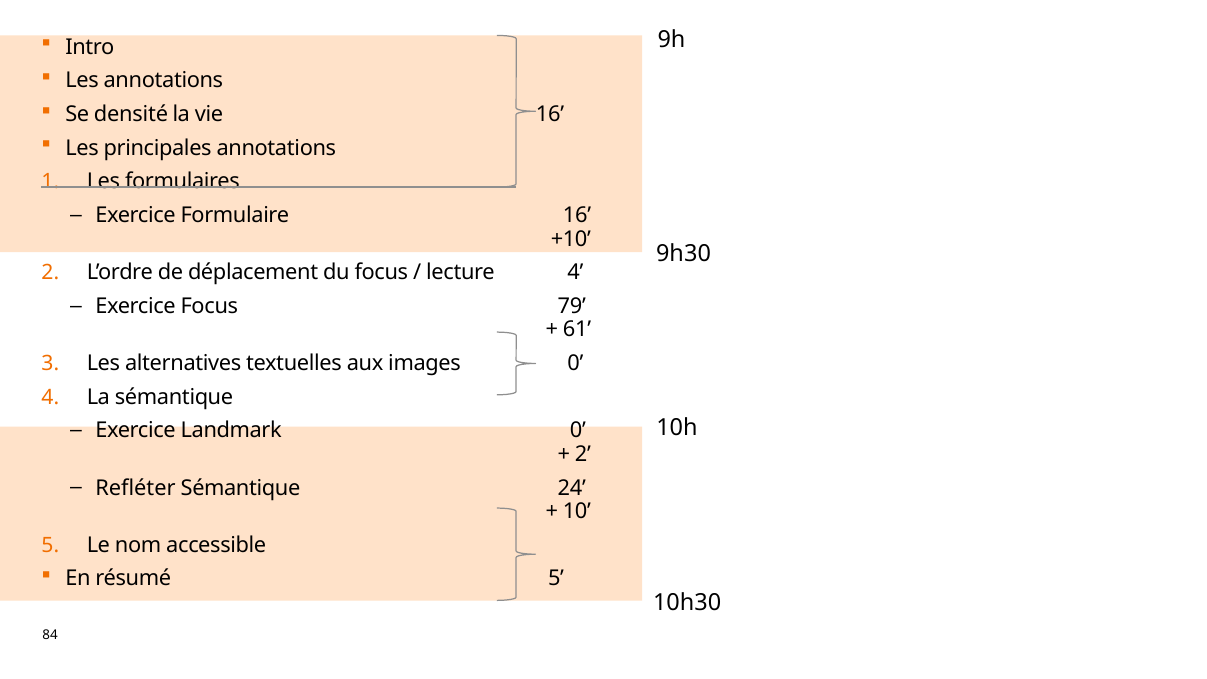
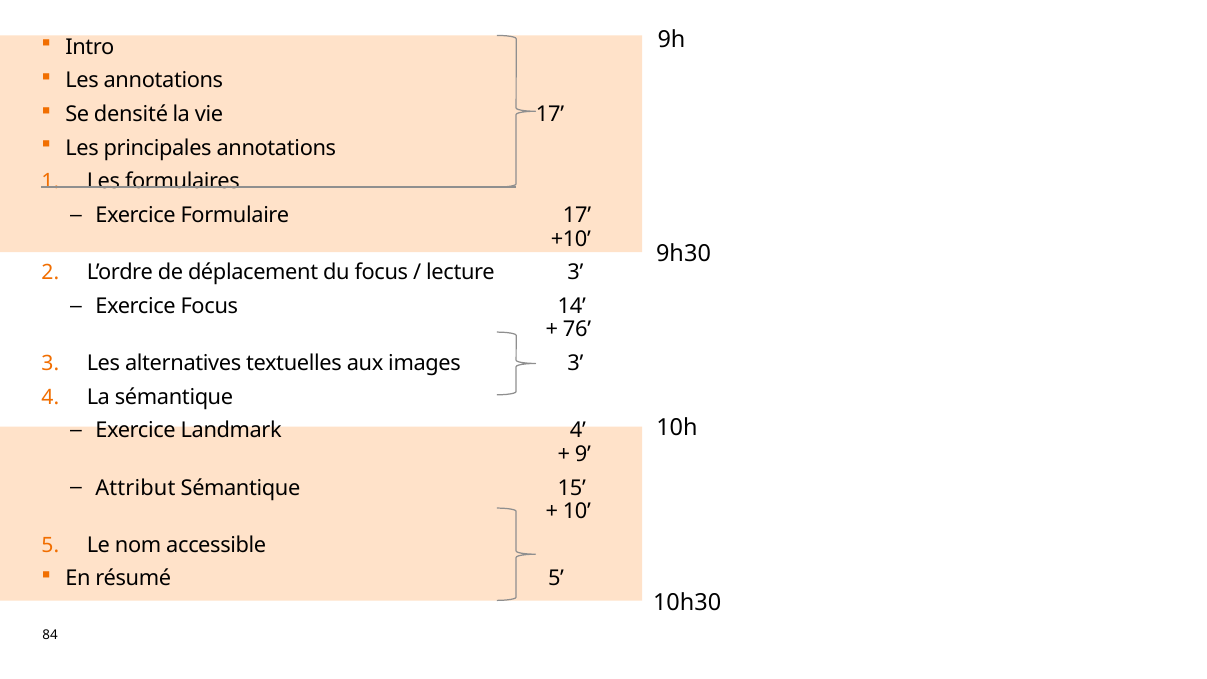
vie 16: 16 -> 17 (550, 114)
Formulaire 16: 16 -> 17 (577, 215)
lecture 4: 4 -> 3 (575, 273)
79: 79 -> 14 (572, 306)
61: 61 -> 76 (577, 330)
images 0: 0 -> 3 (575, 363)
Landmark 0: 0 -> 4 (578, 431)
2: 2 -> 9 (583, 454)
Refléter: Refléter -> Attribut (135, 488)
24: 24 -> 15 (572, 488)
